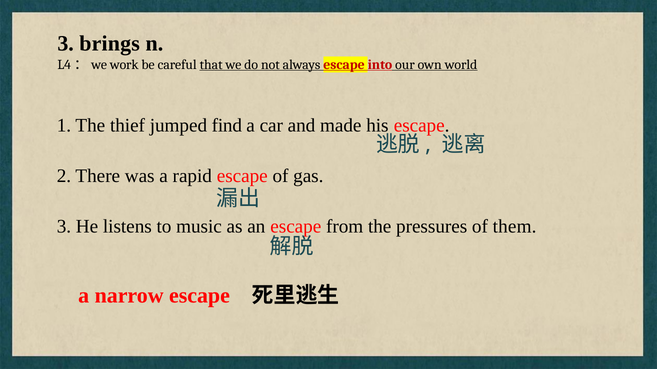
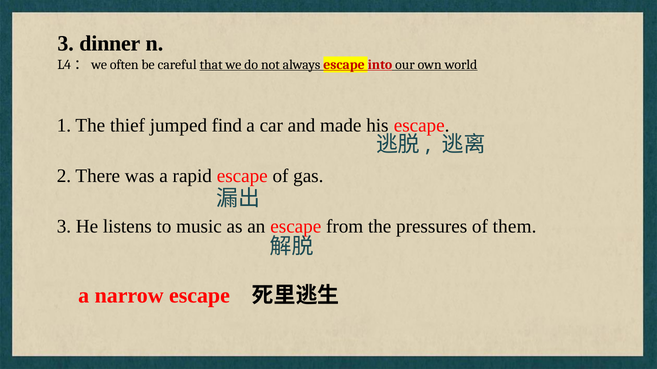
brings: brings -> dinner (110, 44)
work: work -> often (124, 65)
